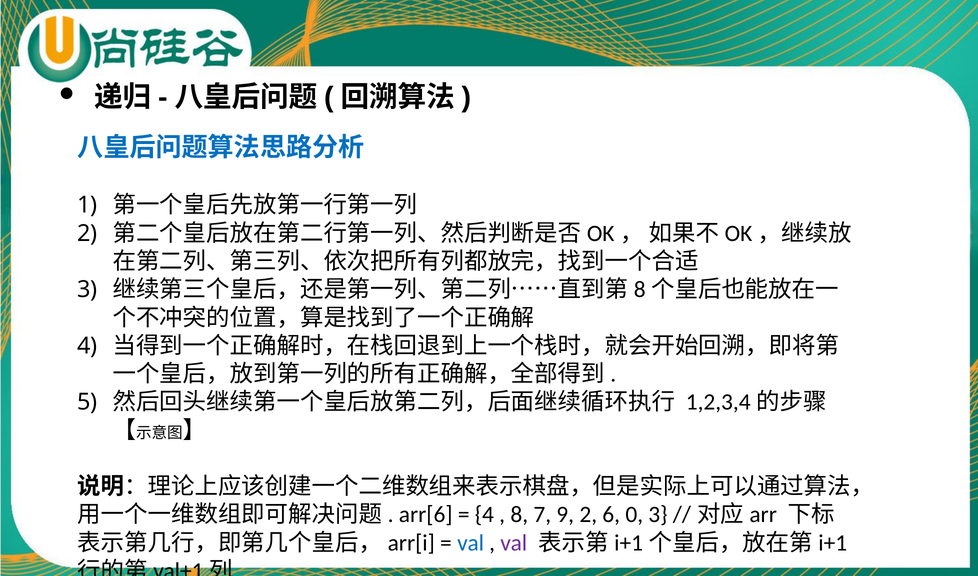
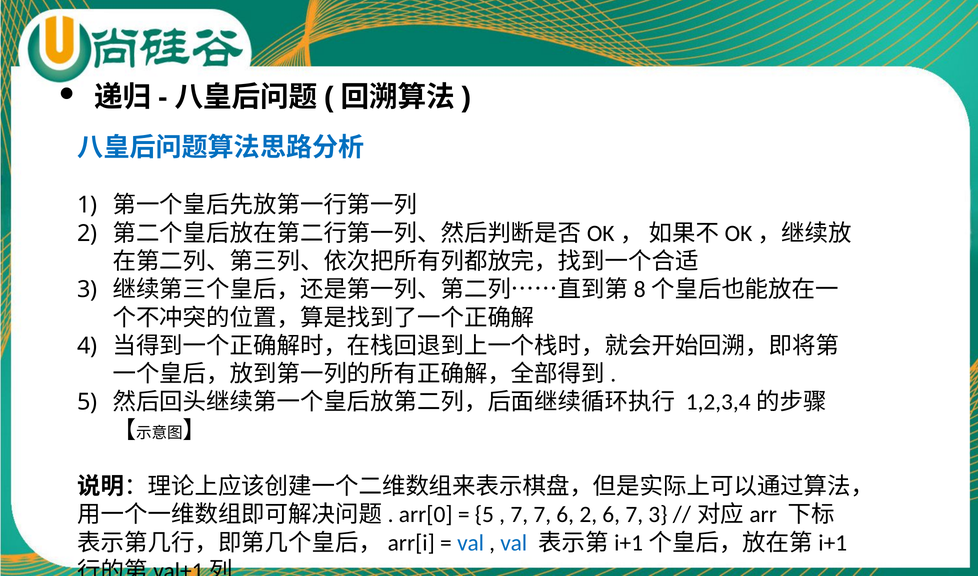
arr[6: arr[6 -> arr[0 (426, 514)
4: 4 -> 5 (484, 514)
8: 8 -> 7 (519, 514)
7 9: 9 -> 6 (565, 514)
6 0: 0 -> 7 (634, 514)
val colour: purple -> blue (514, 543)
